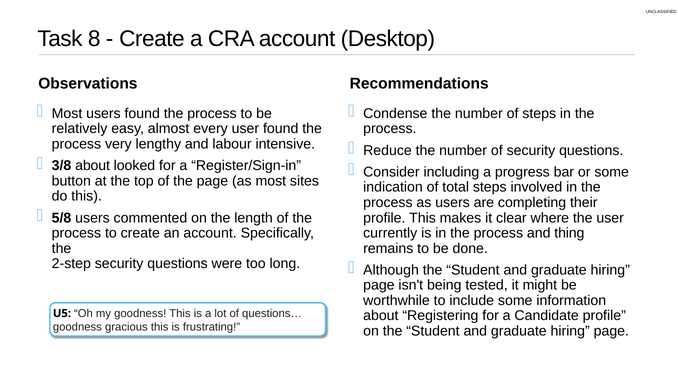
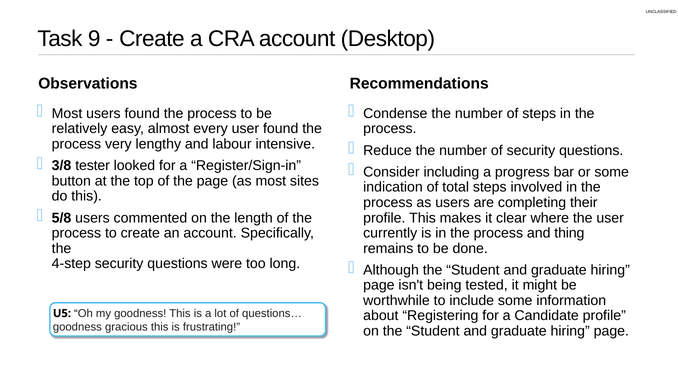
8: 8 -> 9 (94, 39)
3/8 about: about -> tester (93, 165)
2-step: 2-step -> 4-step (71, 263)
